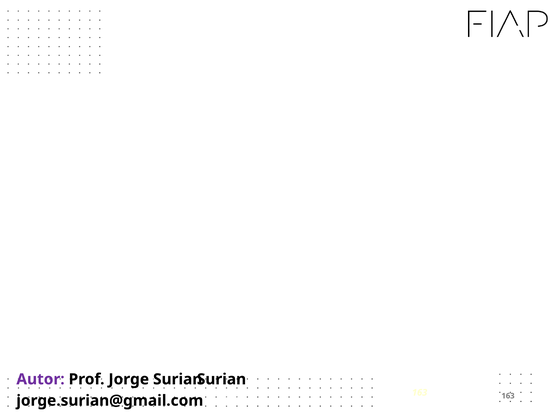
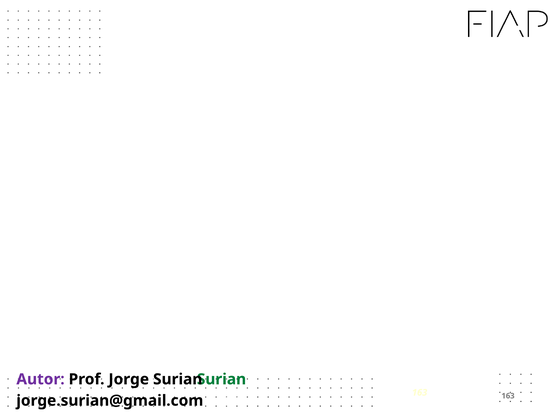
Surian colour: black -> green (221, 379)
